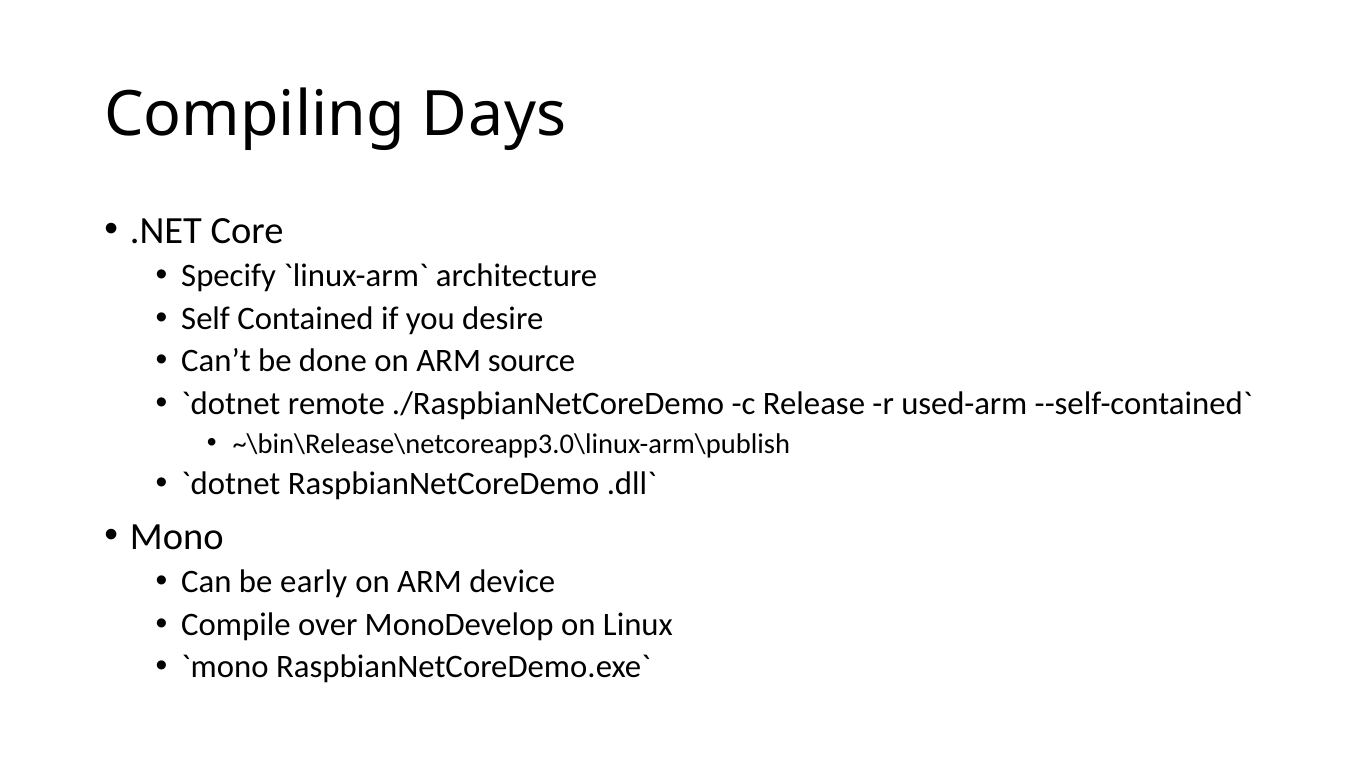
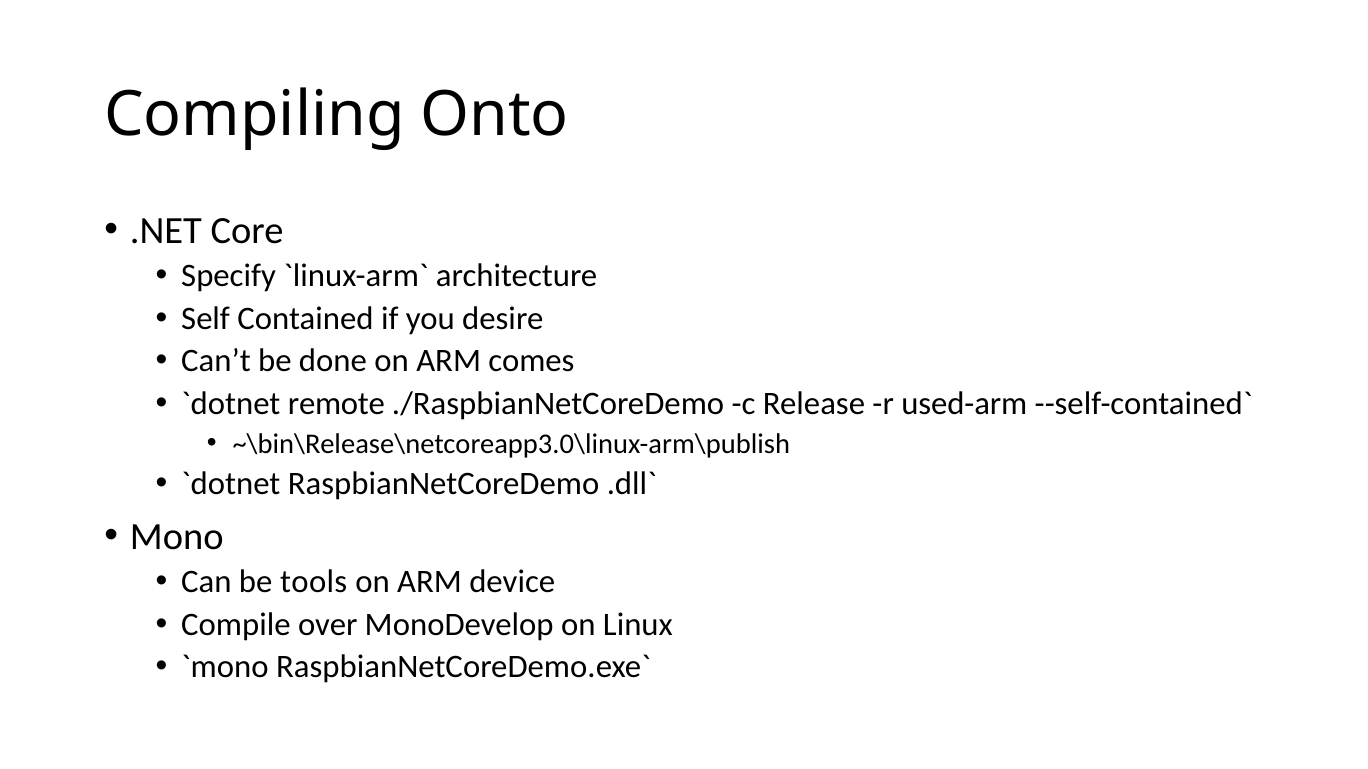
Days: Days -> Onto (495, 115)
source: source -> comes (531, 361)
early: early -> tools (314, 582)
